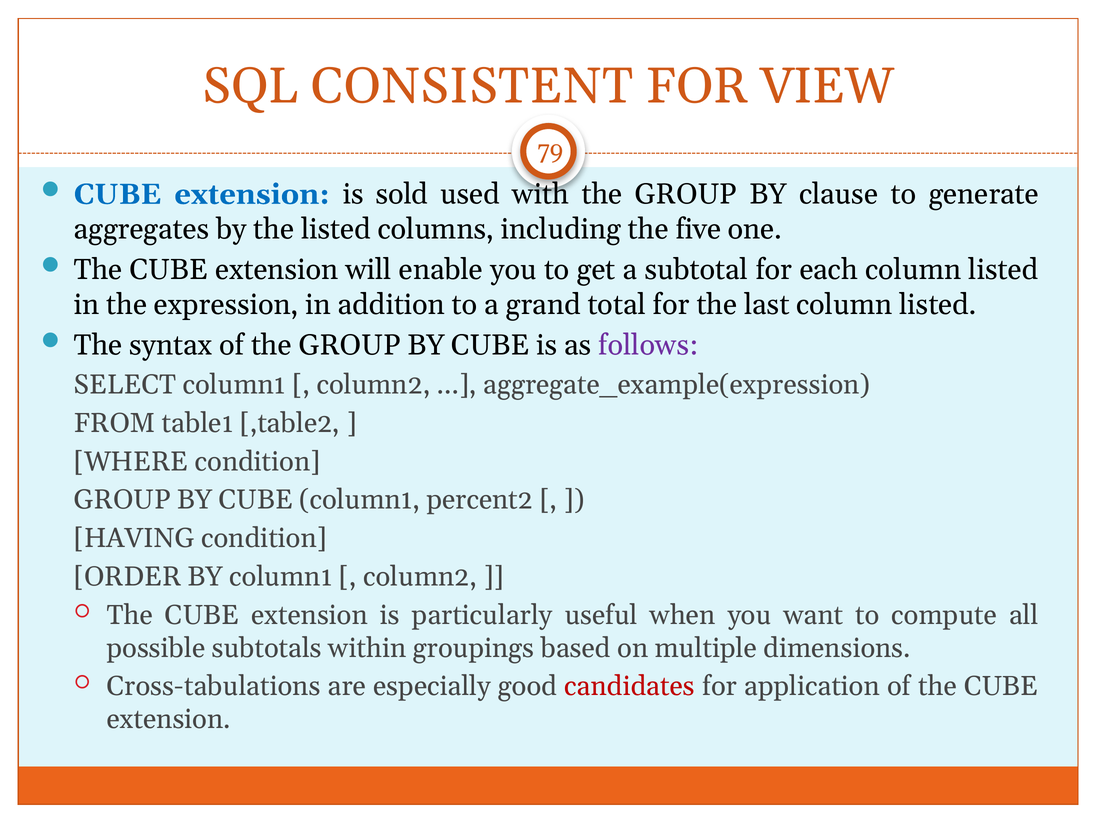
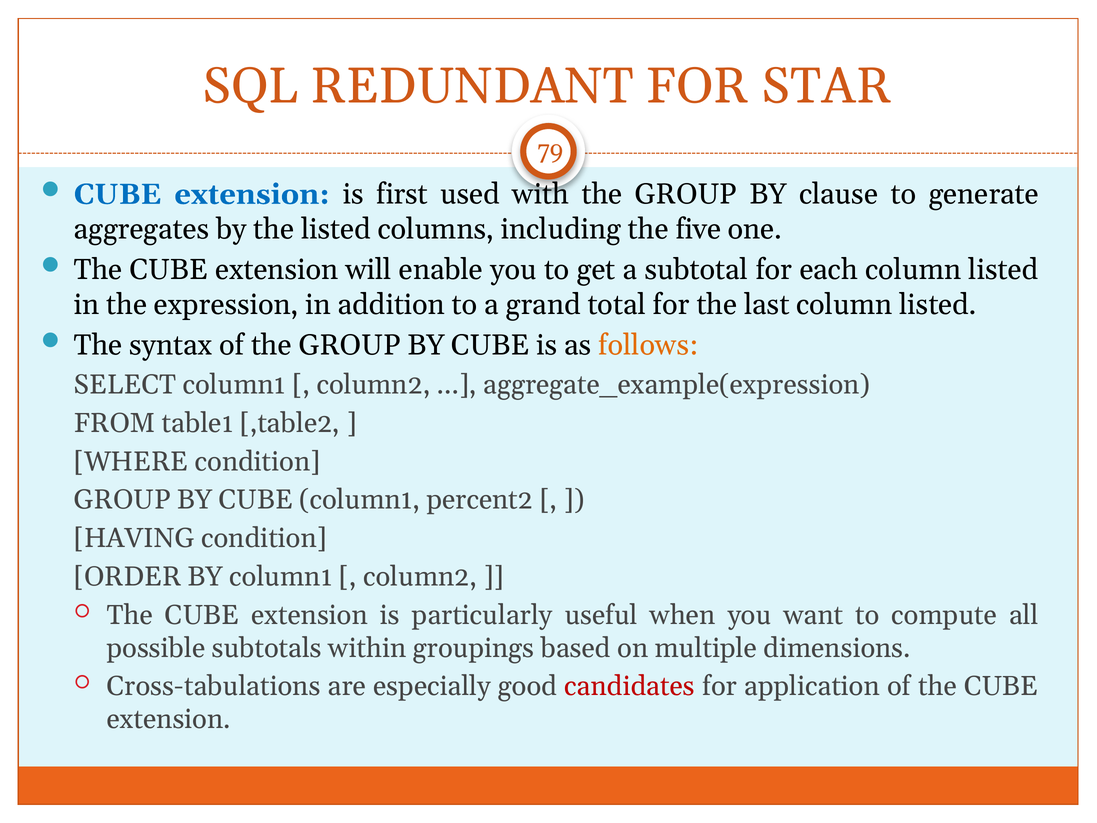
CONSISTENT: CONSISTENT -> REDUNDANT (472, 86)
VIEW: VIEW -> STAR (826, 86)
sold: sold -> first (402, 194)
follows colour: purple -> orange (648, 345)
